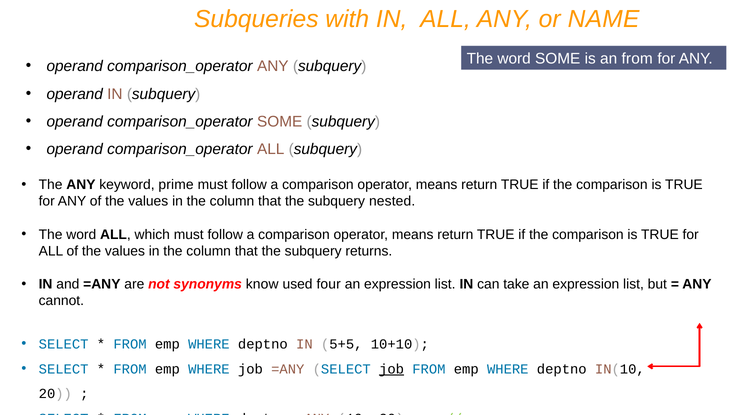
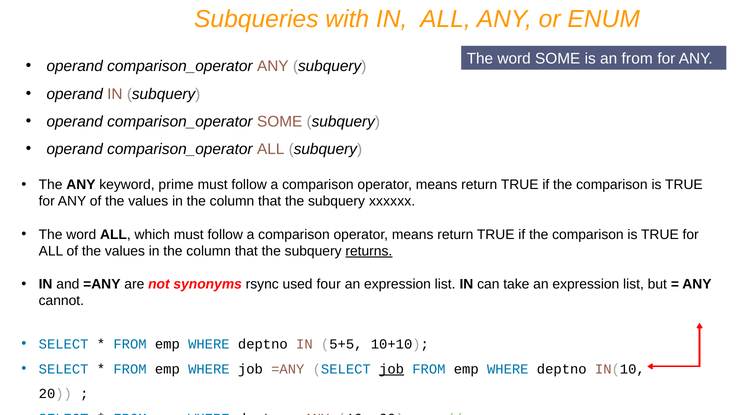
NAME: NAME -> ENUM (604, 19)
nested: nested -> xxxxxx (392, 201)
returns underline: none -> present (369, 251)
know: know -> rsync (262, 284)
